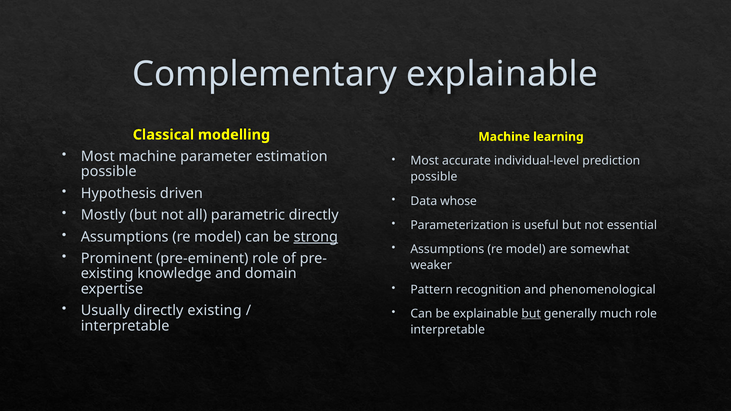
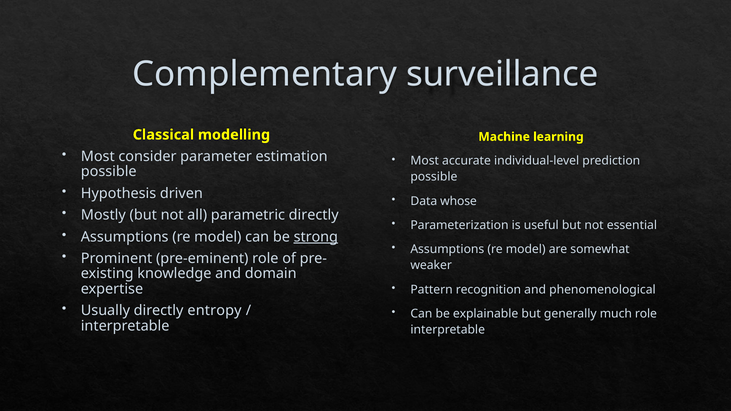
Complementary explainable: explainable -> surveillance (502, 74)
Most machine: machine -> consider (147, 157)
directly existing: existing -> entropy (215, 311)
but underline: present -> none (531, 314)
